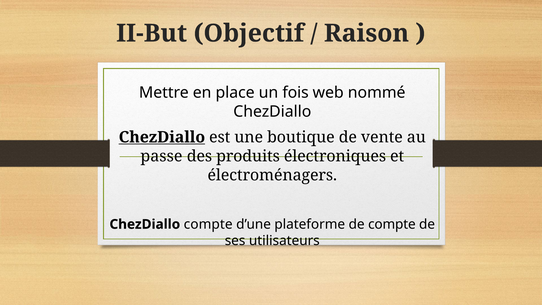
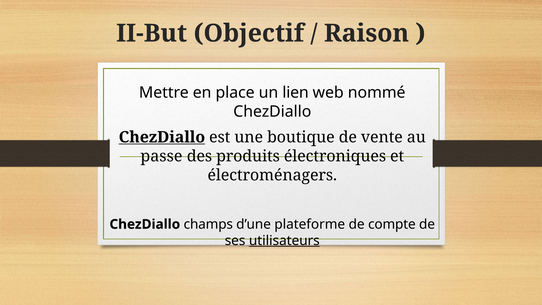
fois: fois -> lien (296, 93)
ChezDiallo compte: compte -> champs (208, 224)
utilisateurs underline: none -> present (284, 240)
